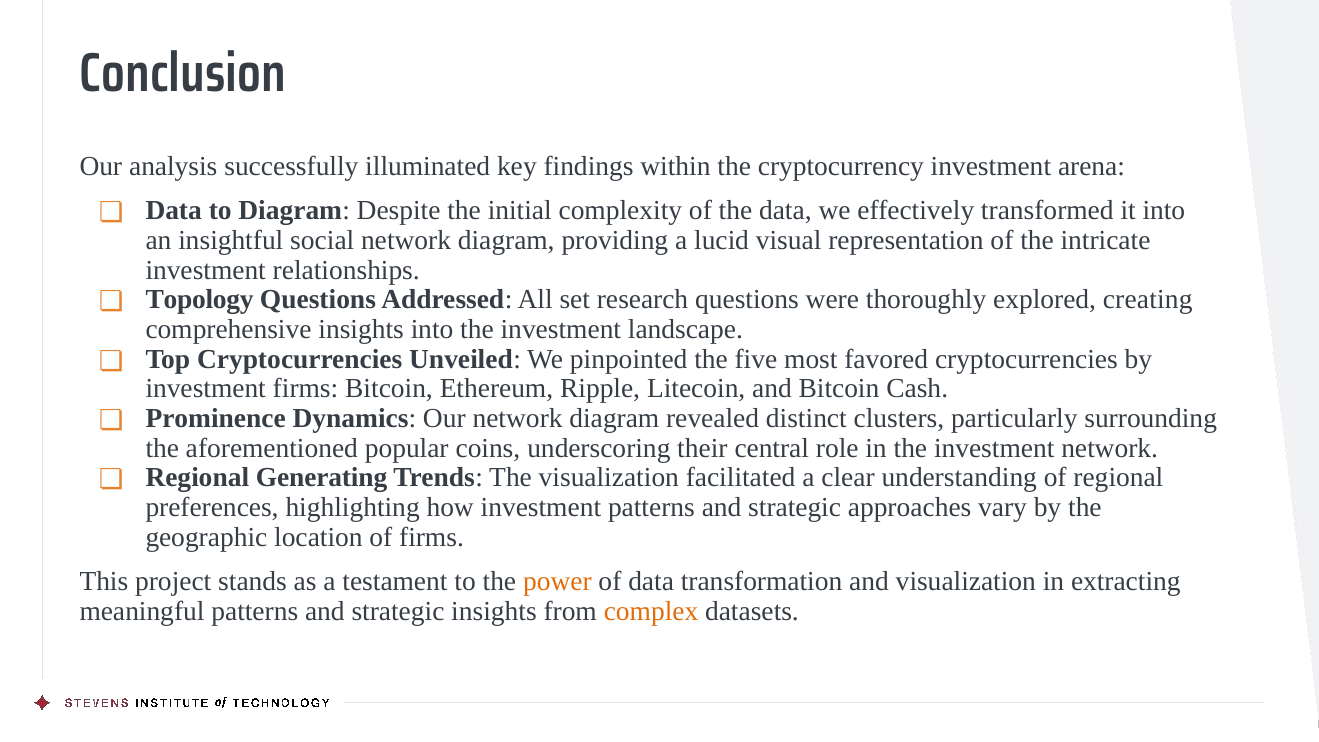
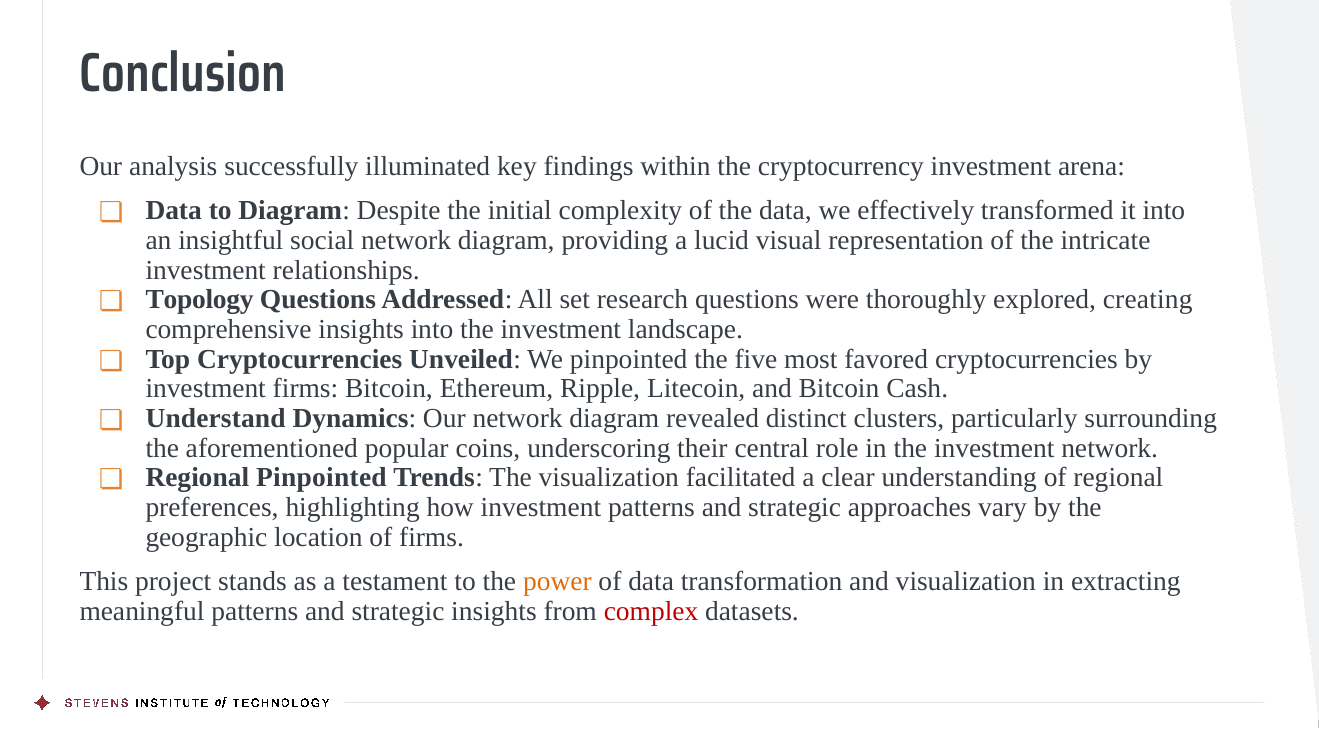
Prominence: Prominence -> Understand (216, 418)
Regional Generating: Generating -> Pinpointed (321, 478)
complex colour: orange -> red (651, 611)
